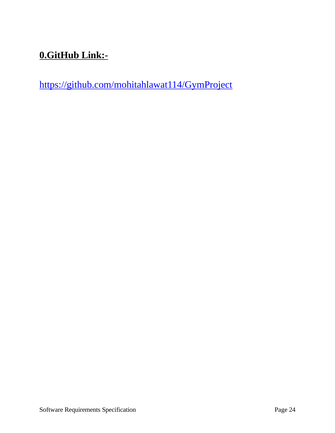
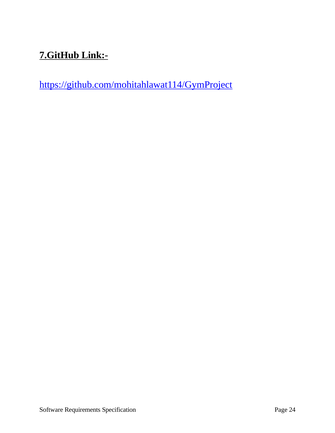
0.GitHub: 0.GitHub -> 7.GitHub (59, 55)
